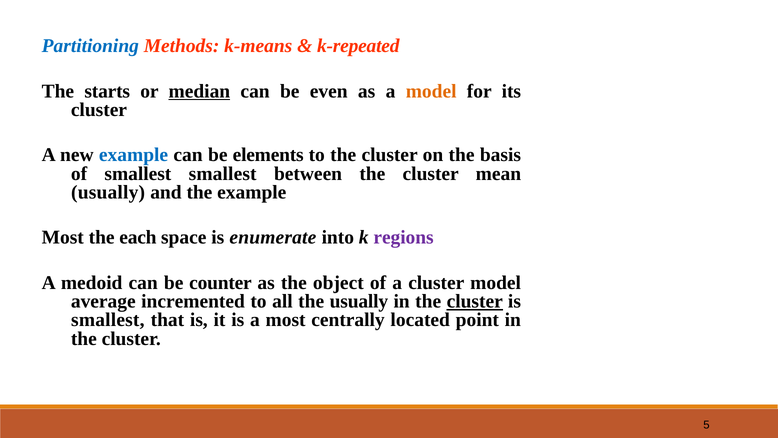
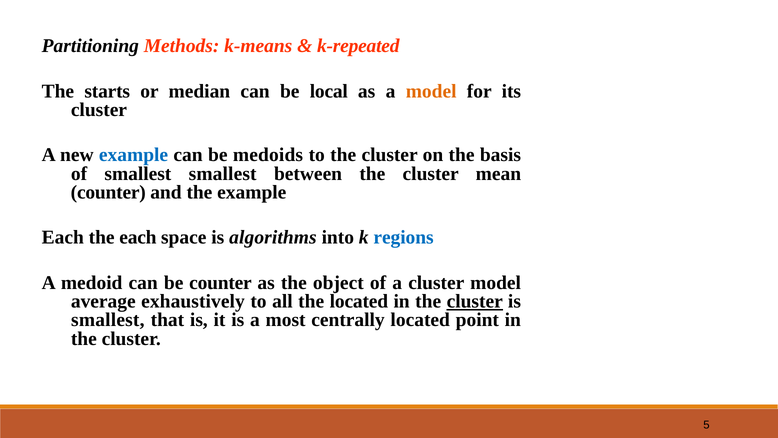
Partitioning colour: blue -> black (90, 46)
median underline: present -> none (199, 91)
even: even -> local (329, 91)
elements: elements -> medoids (268, 155)
usually: usually -> counter (108, 192)
Most: Most -> Each (63, 237)
enumerate: enumerate -> algorithms (273, 237)
regions colour: purple -> blue (404, 237)
incremented: incremented -> exhaustively (193, 301)
the usually: usually -> located (359, 301)
